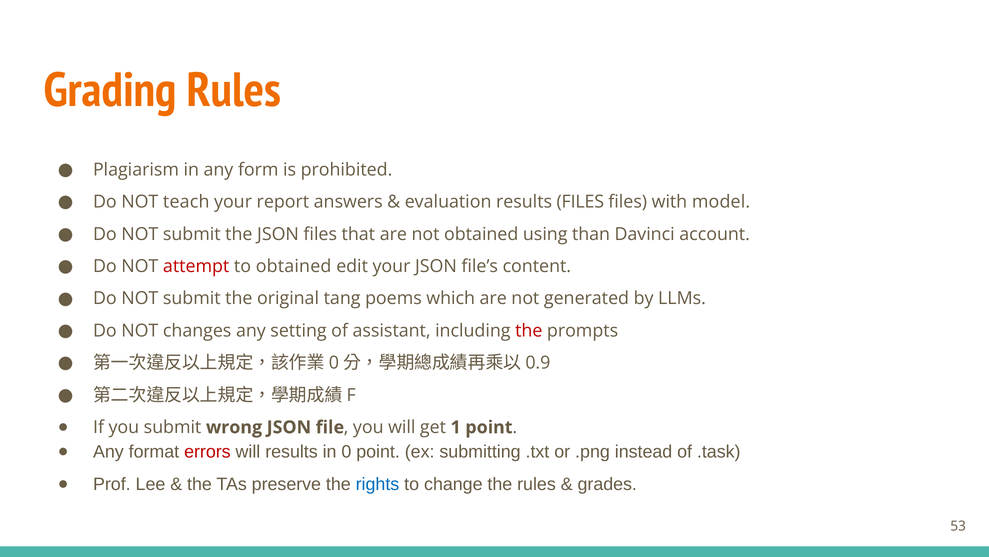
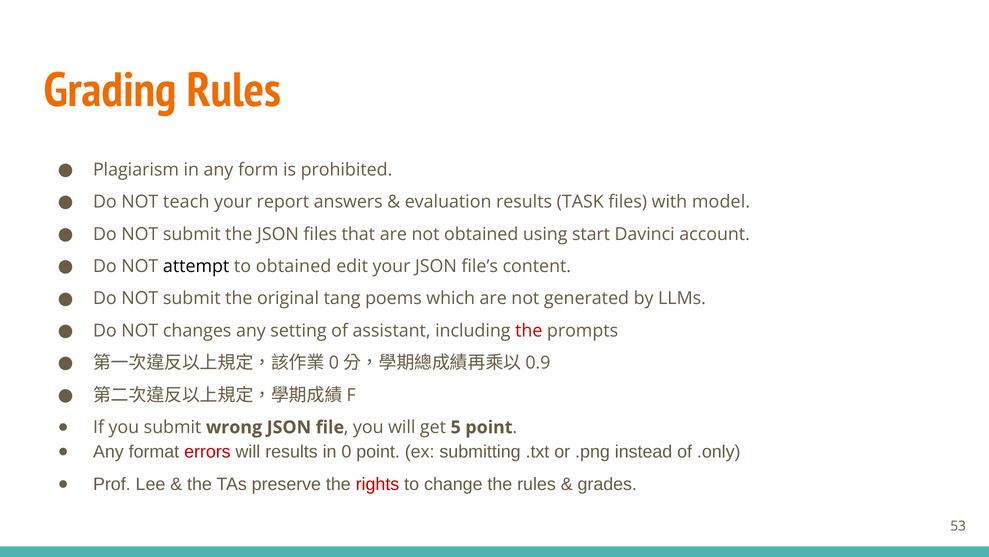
results FILES: FILES -> TASK (580, 202)
than: than -> start (591, 234)
attempt colour: red -> black (196, 266)
1: 1 -> 5 (456, 427)
.task: .task -> .only (719, 451)
rights colour: blue -> red (377, 484)
